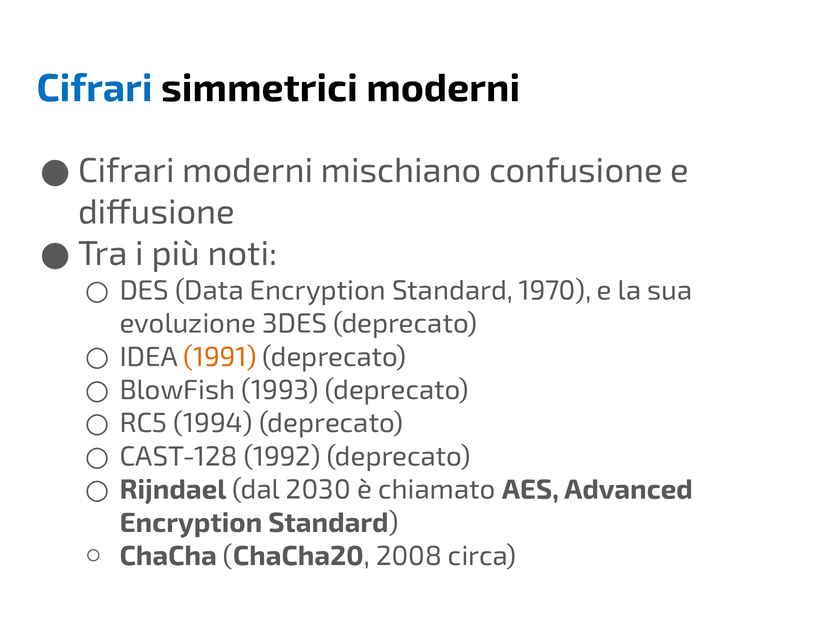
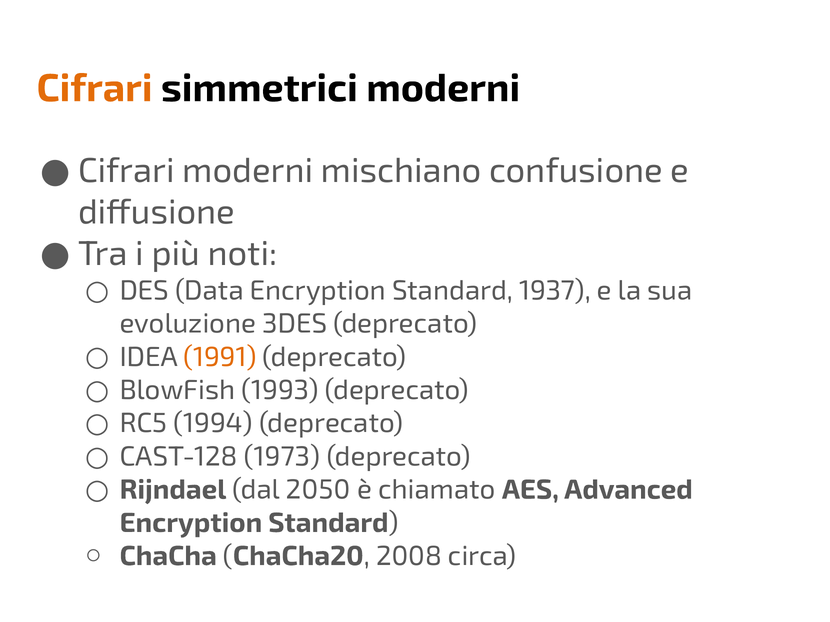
Cifrari colour: blue -> orange (95, 88)
1970: 1970 -> 1937 (555, 291)
1992: 1992 -> 1973 (282, 457)
2030: 2030 -> 2050 (318, 490)
